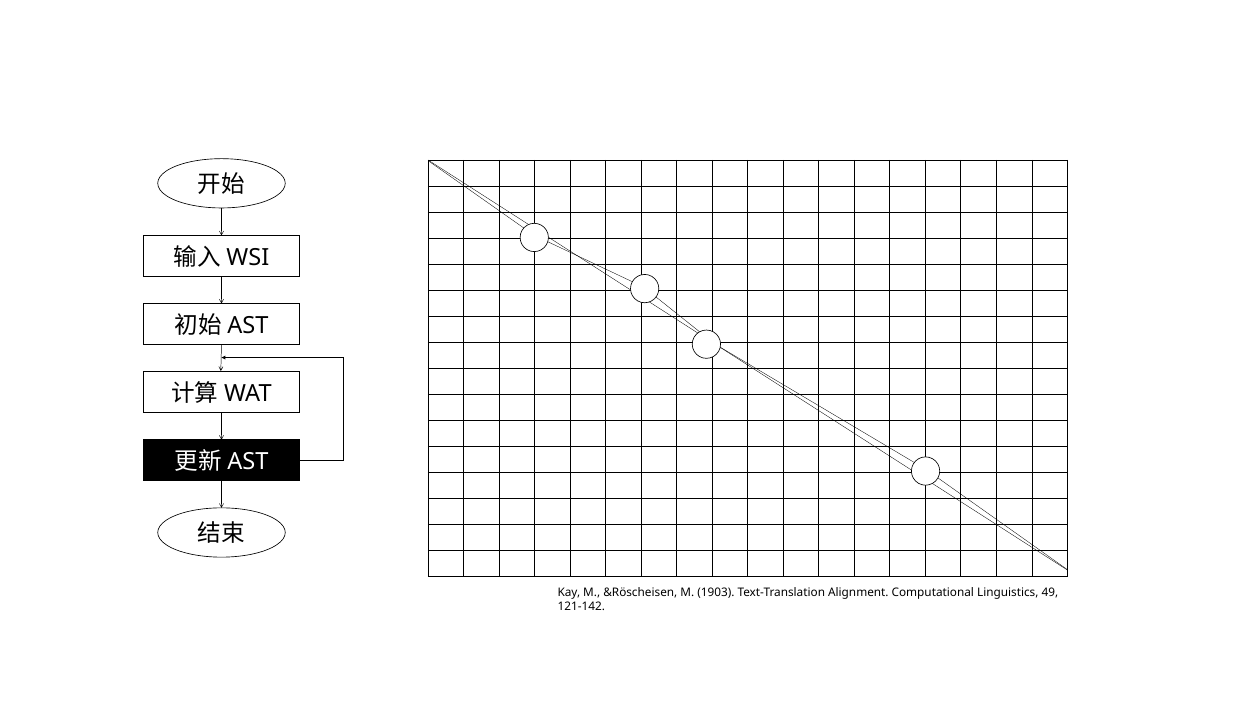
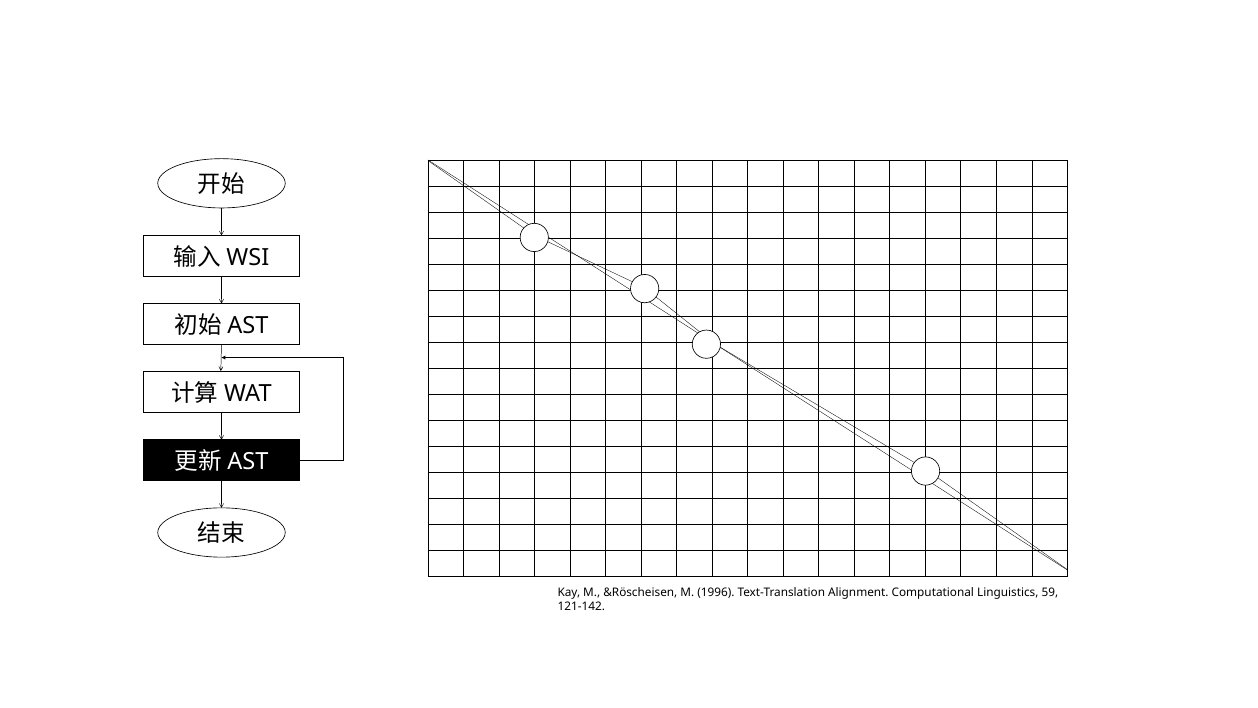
1903: 1903 -> 1996 (716, 592)
49: 49 -> 59 (1050, 592)
